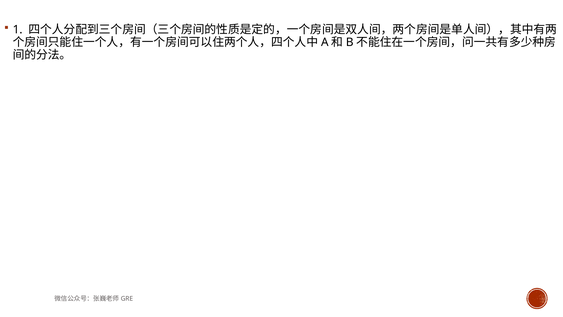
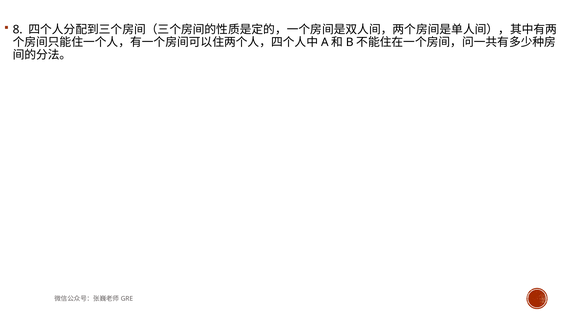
1: 1 -> 8 (18, 29)
